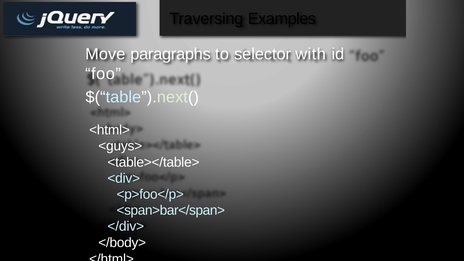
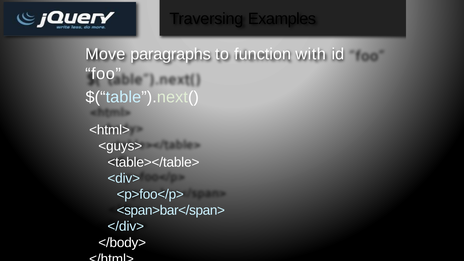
selector: selector -> function (263, 54)
